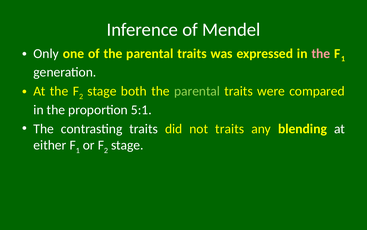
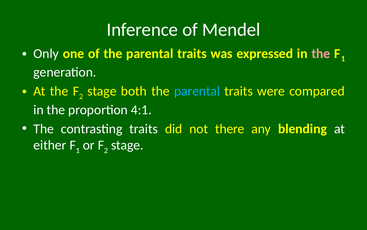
parental colour: light green -> light blue (197, 91)
5:1: 5:1 -> 4:1 (141, 109)
not traits: traits -> there (230, 129)
